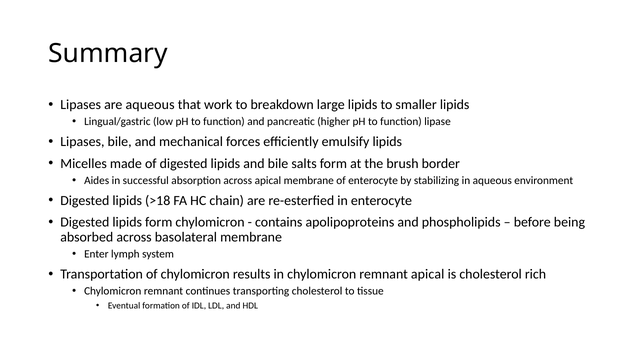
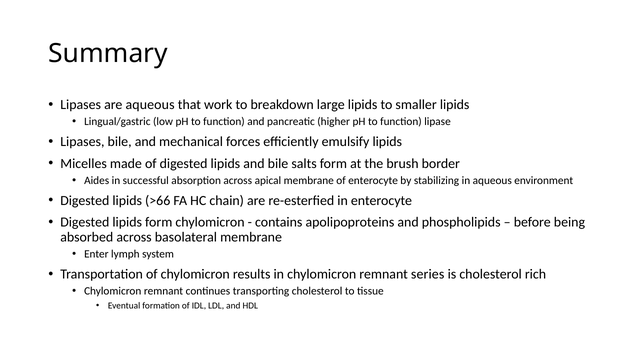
>18: >18 -> >66 (158, 201)
remnant apical: apical -> series (428, 274)
